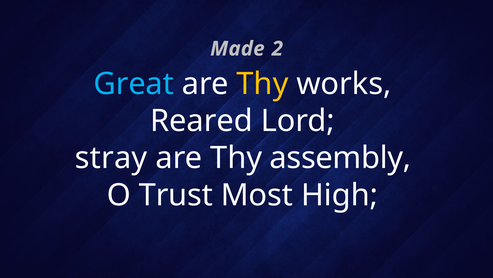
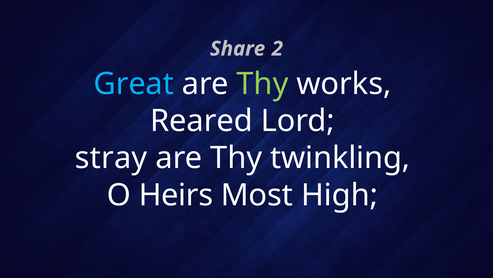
Made: Made -> Share (238, 49)
Thy colour: yellow -> light green (262, 84)
assembly: assembly -> twinkling (340, 158)
Trust: Trust -> Heirs (176, 195)
